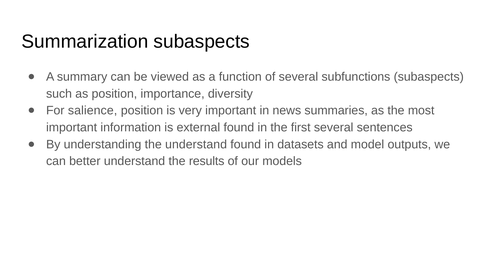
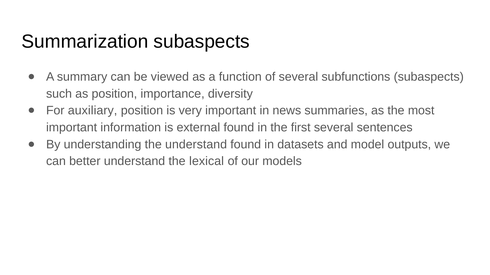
salience: salience -> auxiliary (93, 111)
results: results -> lexical (207, 162)
